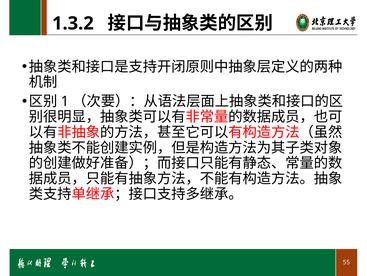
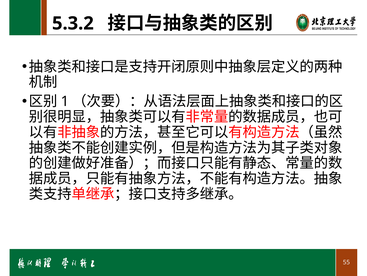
1.3.2: 1.3.2 -> 5.3.2 (73, 23)
